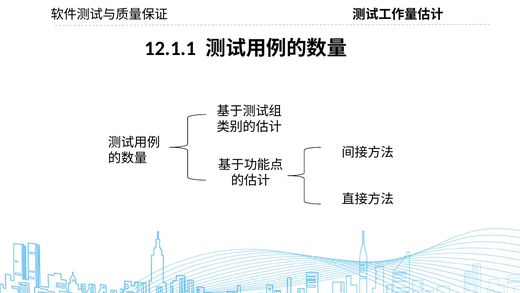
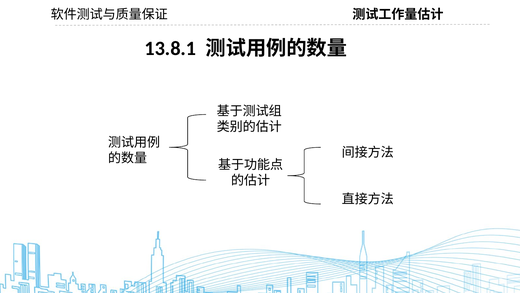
12.1.1: 12.1.1 -> 13.8.1 (170, 48)
